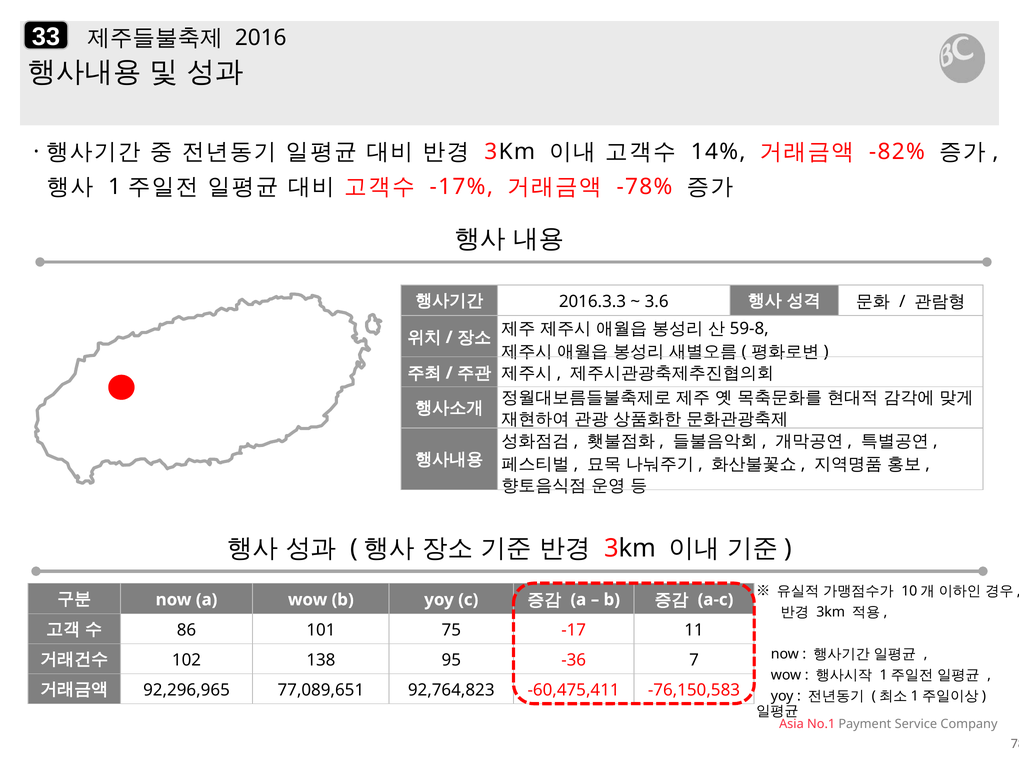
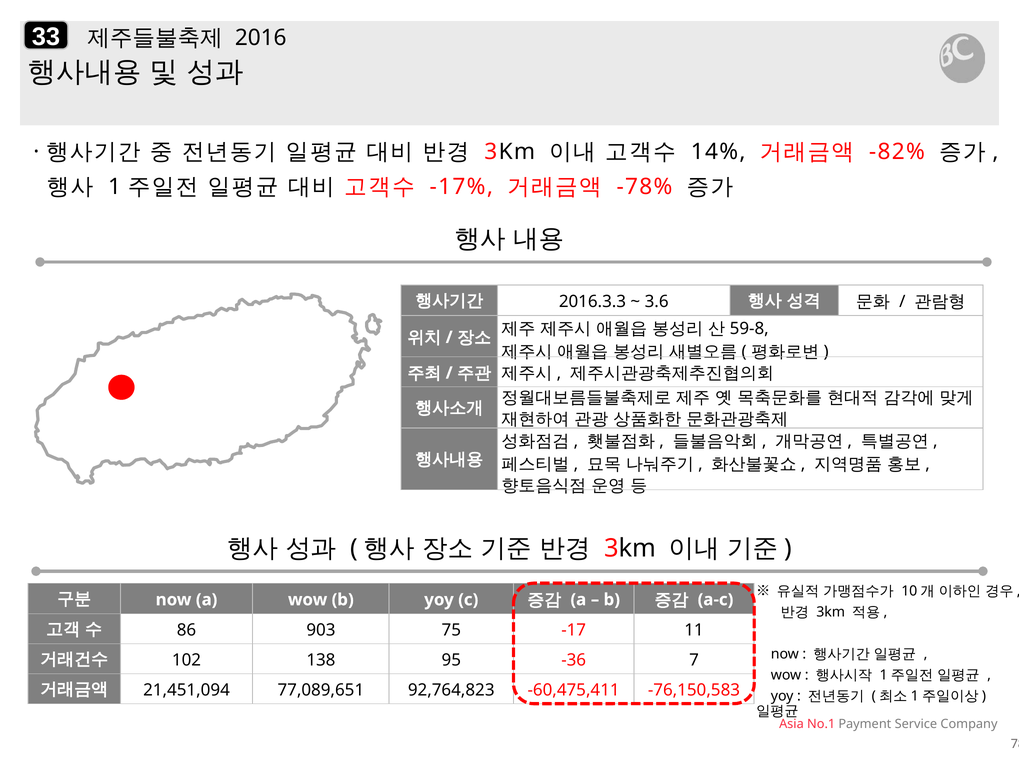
101: 101 -> 903 (321, 629)
92,296,965: 92,296,965 -> 21,451,094 (186, 689)
